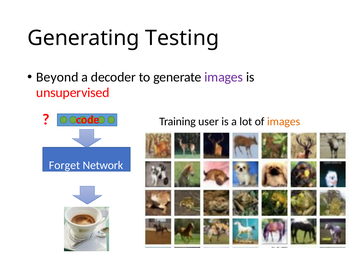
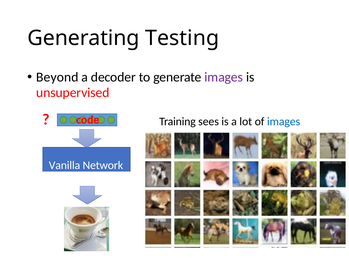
user: user -> sees (209, 121)
images colour: orange -> blue (284, 121)
Forget: Forget -> Vanilla (65, 165)
